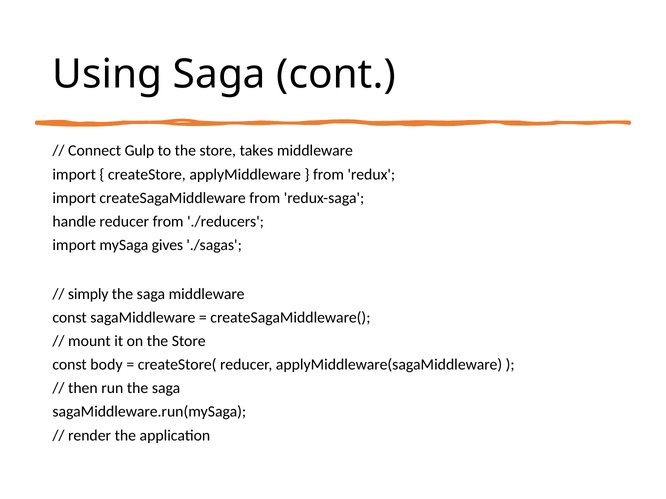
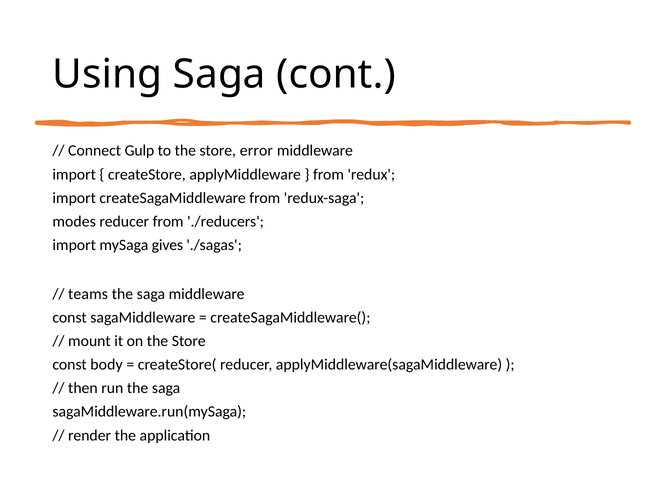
takes: takes -> error (256, 151)
handle: handle -> modes (74, 222)
simply: simply -> teams (88, 294)
